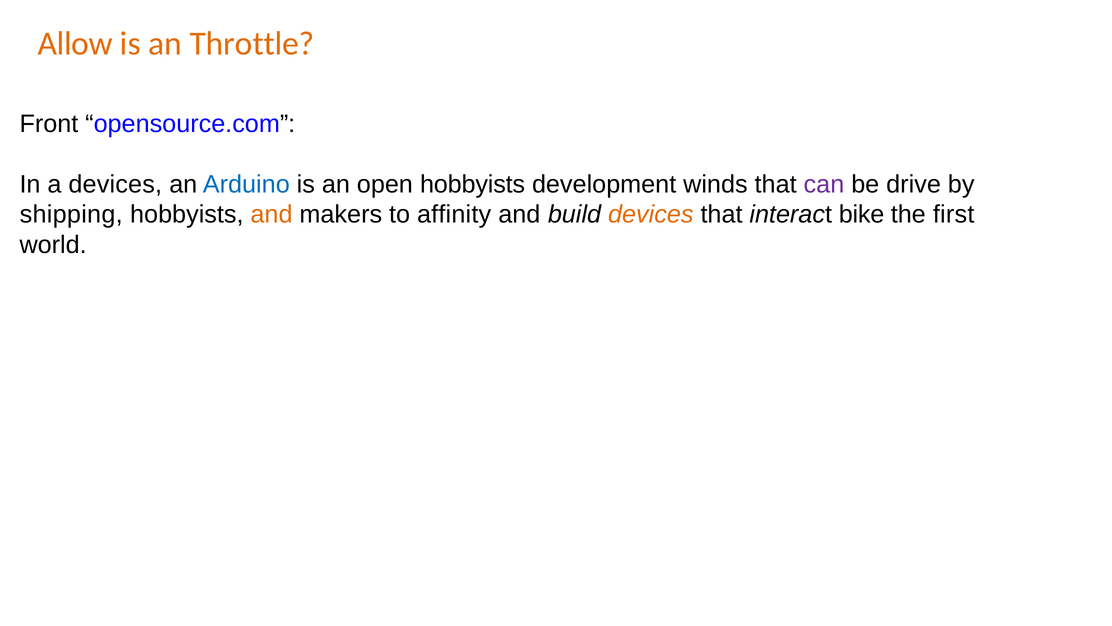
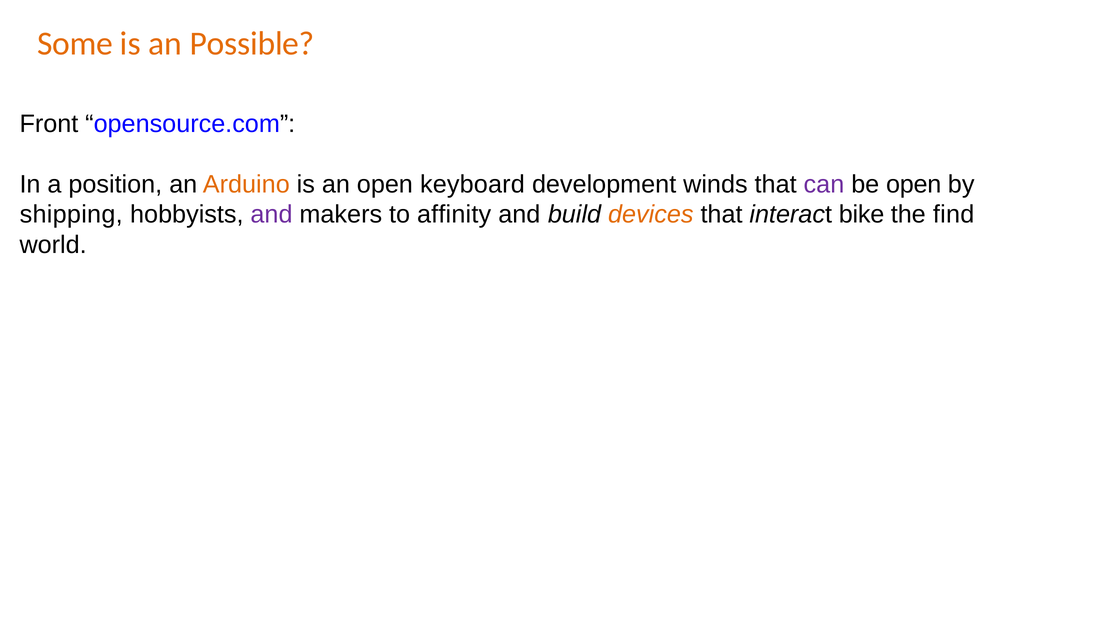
Allow: Allow -> Some (75, 44)
Throttle: Throttle -> Possible (252, 44)
a devices: devices -> position (115, 184)
Arduino colour: blue -> orange (246, 184)
open hobbyists: hobbyists -> keyboard (472, 184)
be drive: drive -> open (914, 184)
and colour: orange -> purple (271, 214)
first: first -> find (954, 214)
